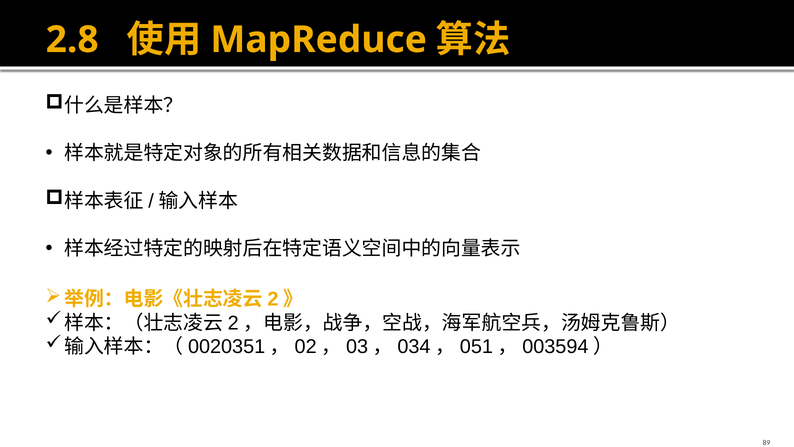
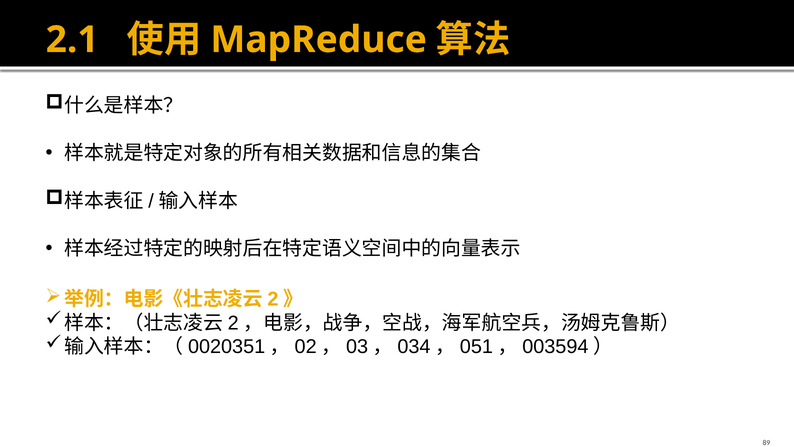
2.8: 2.8 -> 2.1 (72, 40)
